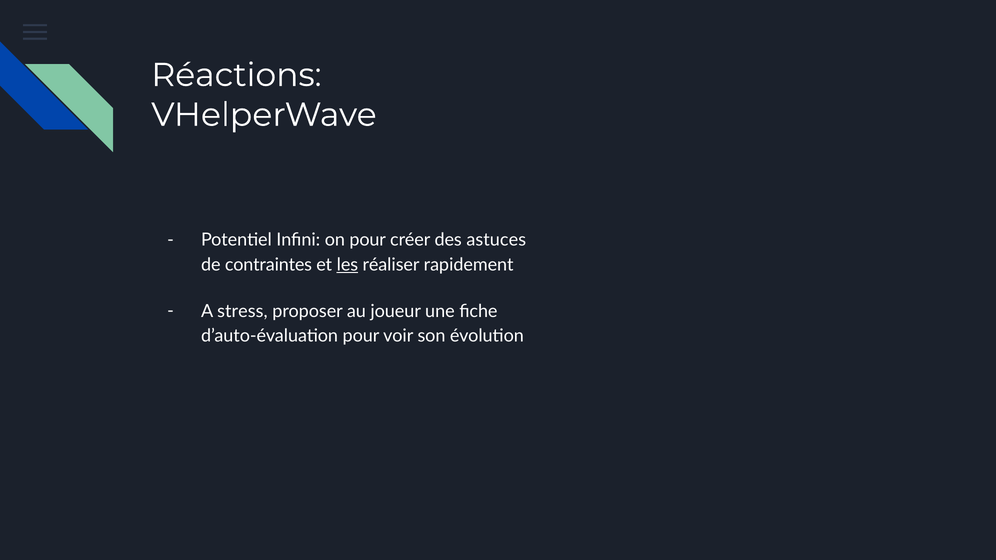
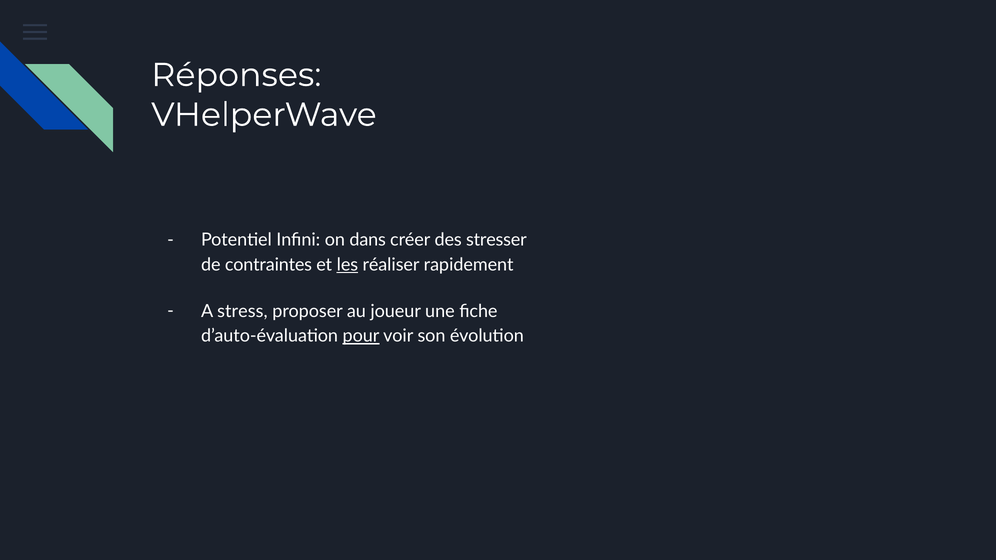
Réactions: Réactions -> Réponses (236, 75)
on pour: pour -> dans (368, 240)
astuces: astuces -> stresser (496, 240)
pour underline: none -> present (361, 336)
